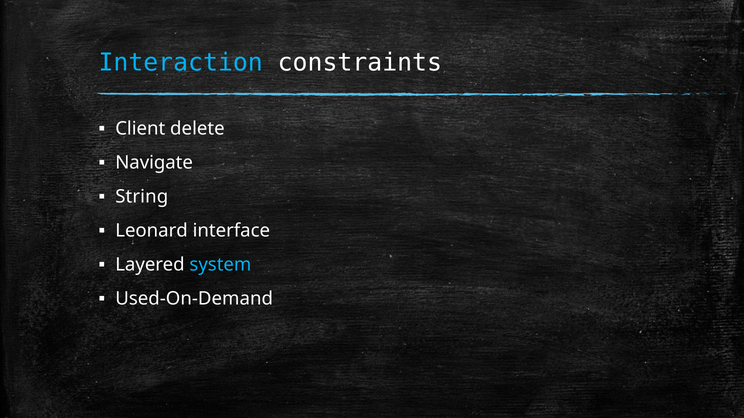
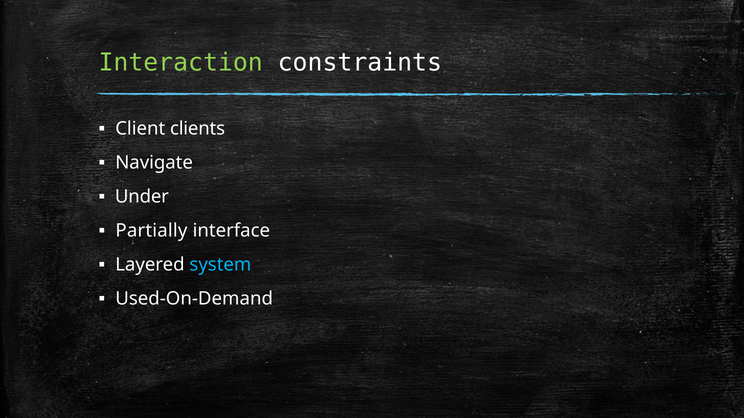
Interaction colour: light blue -> light green (181, 63)
delete: delete -> clients (198, 129)
String: String -> Under (142, 197)
Leonard: Leonard -> Partially (151, 231)
